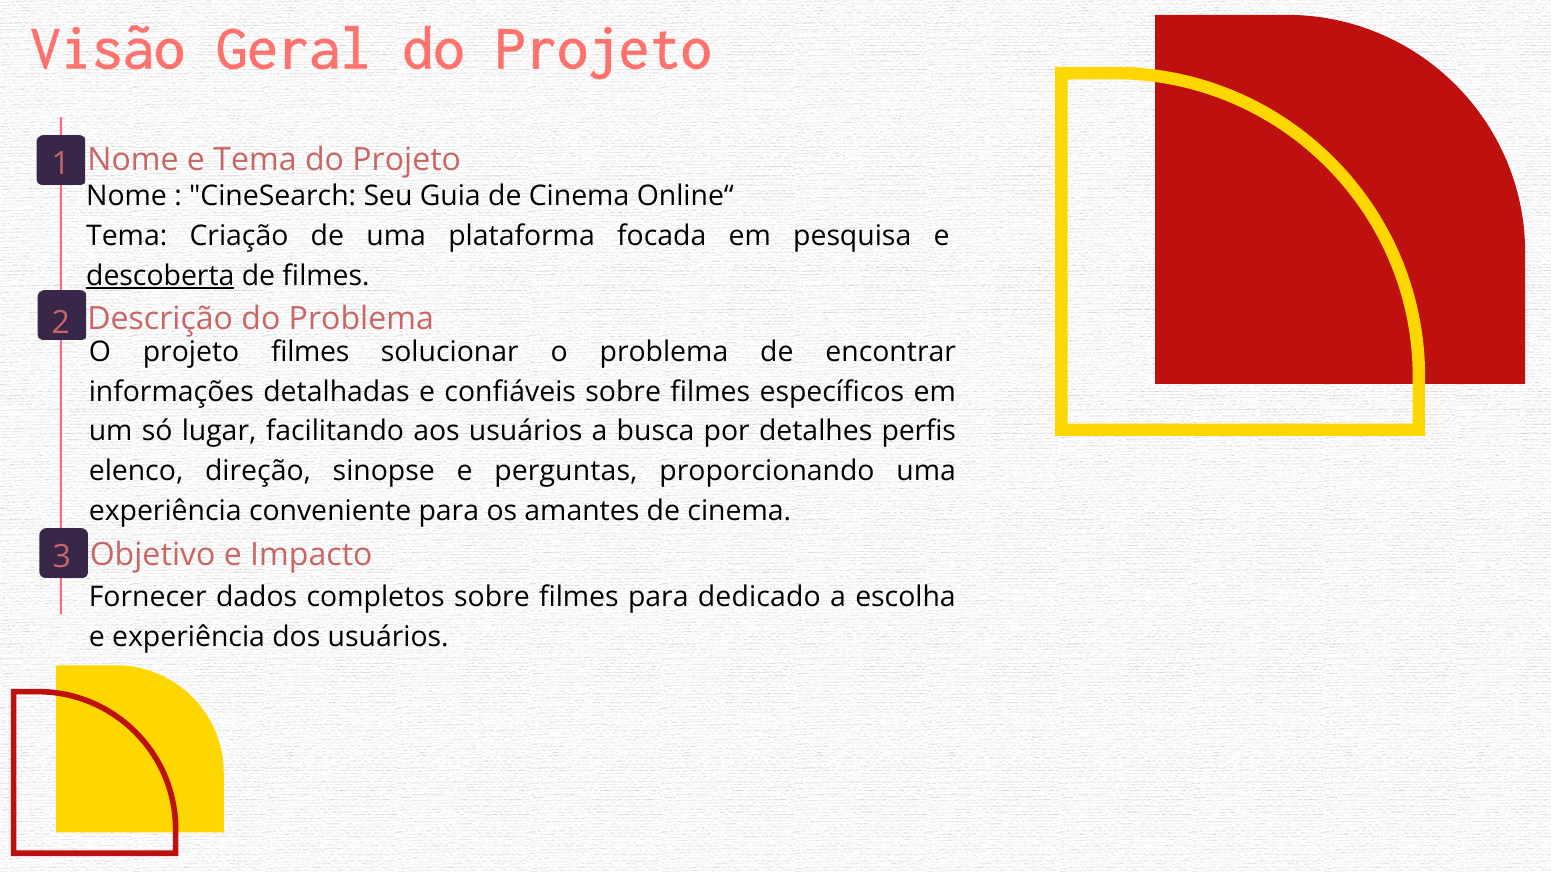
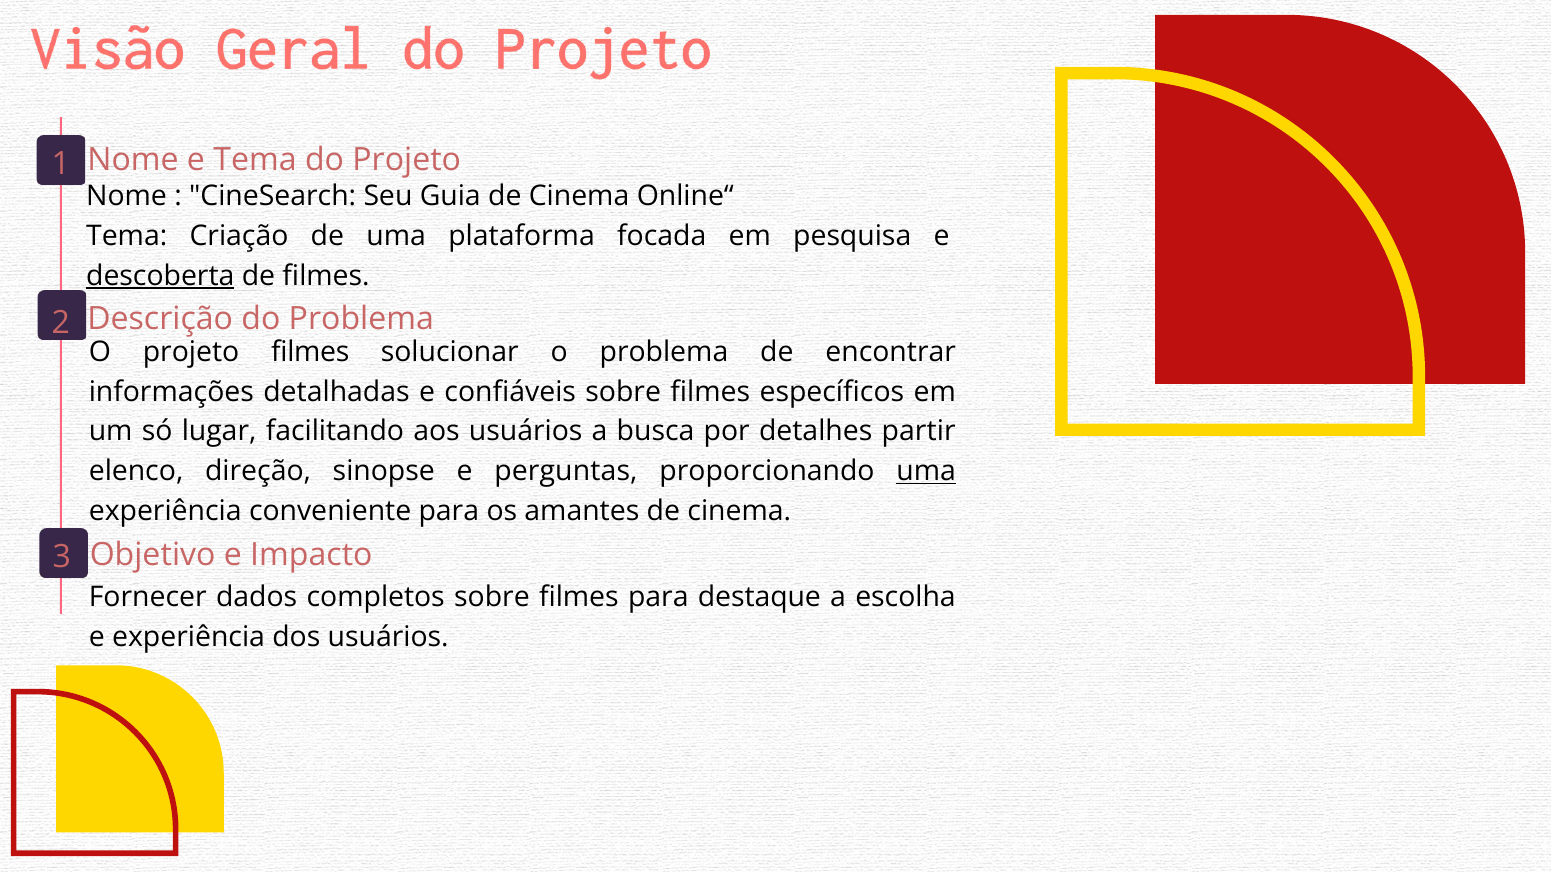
perfis: perfis -> partir (919, 432)
uma underline: none -> present (926, 471)
dedicado: dedicado -> destaque (759, 597)
